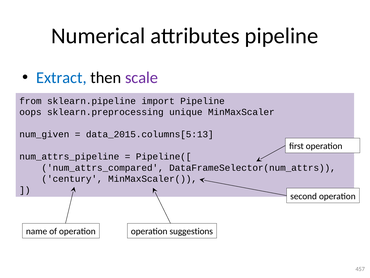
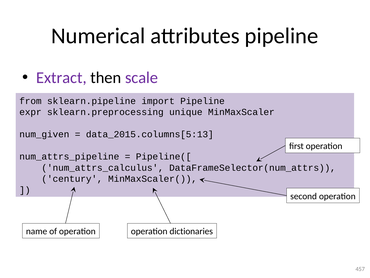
Extract colour: blue -> purple (61, 78)
oops: oops -> expr (30, 112)
num_attrs_compared: num_attrs_compared -> num_attrs_calculus (103, 167)
suggestions: suggestions -> dictionaries (191, 231)
